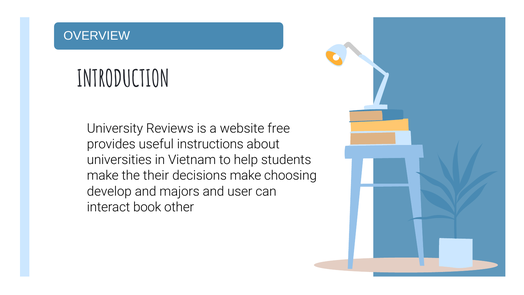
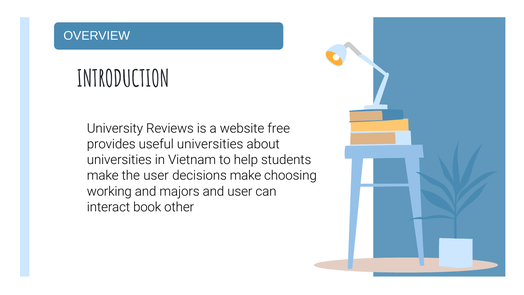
useful instructions: instructions -> universities (210, 144)
the their: their -> user (156, 176)
develop: develop -> working (109, 191)
